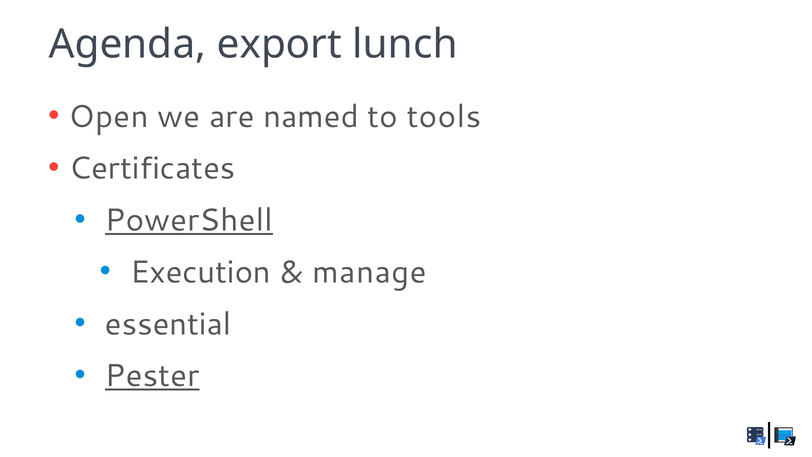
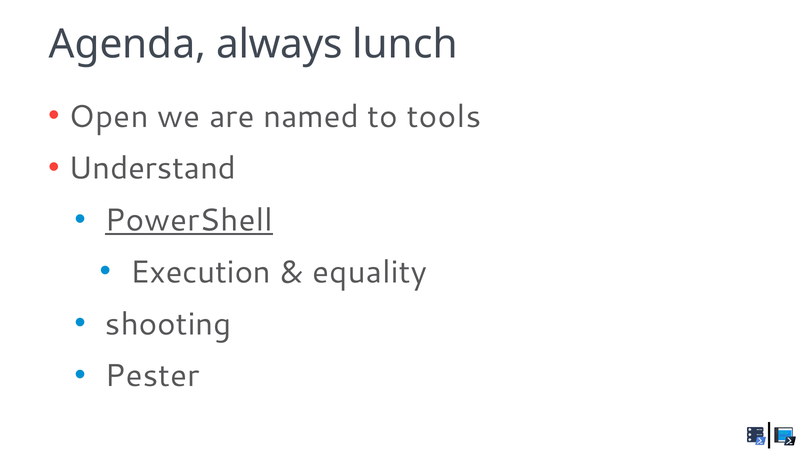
export: export -> always (279, 44)
Certificates: Certificates -> Understand (152, 168)
manage: manage -> equality (370, 272)
essential: essential -> shooting (168, 324)
Pester underline: present -> none (152, 376)
